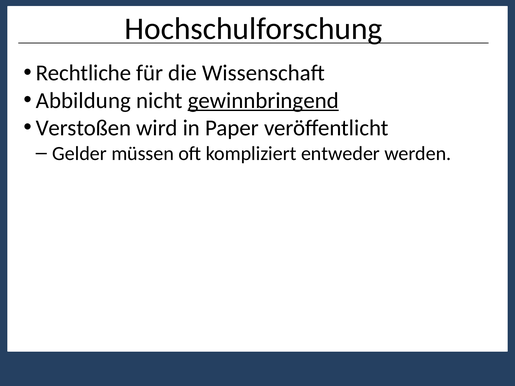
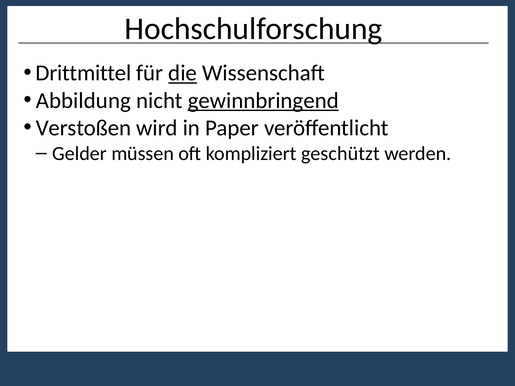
Rechtliche: Rechtliche -> Drittmittel (83, 73)
die underline: none -> present (183, 73)
entweder: entweder -> geschützt (340, 154)
